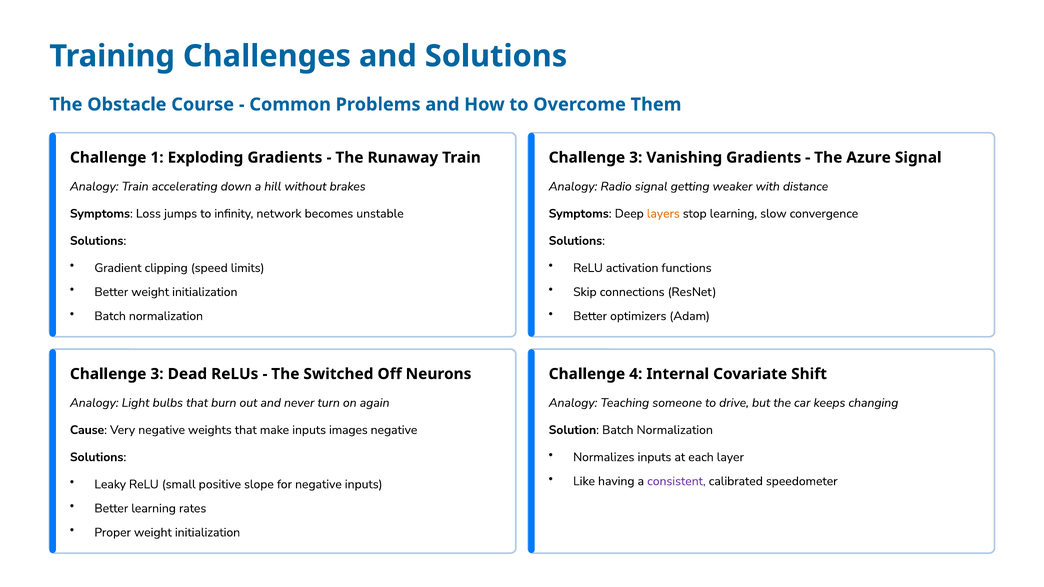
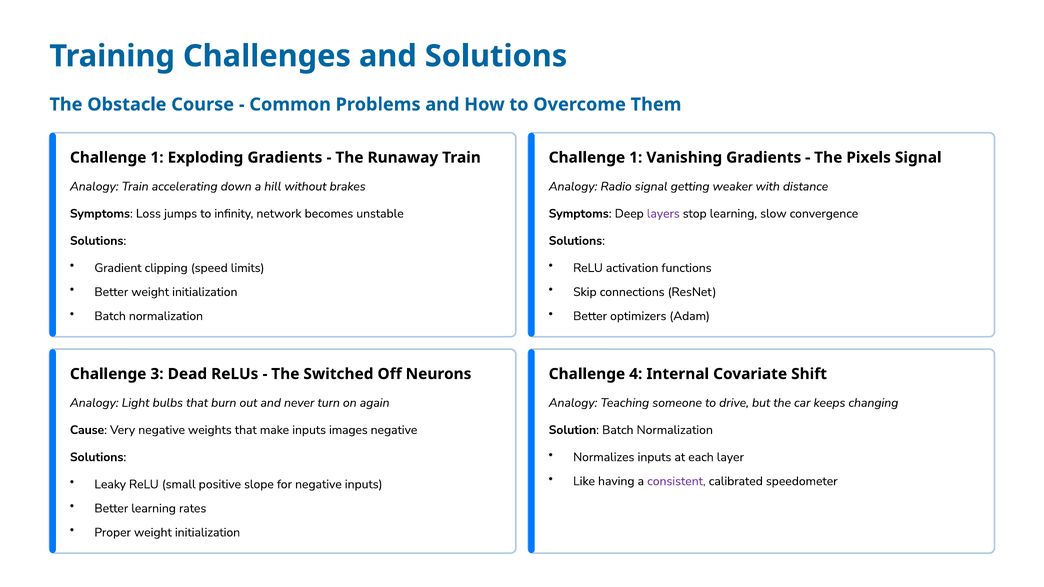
3: 3 -> 1 (636, 158)
Azure: Azure -> Pixels (869, 158)
layers colour: orange -> purple (663, 214)
